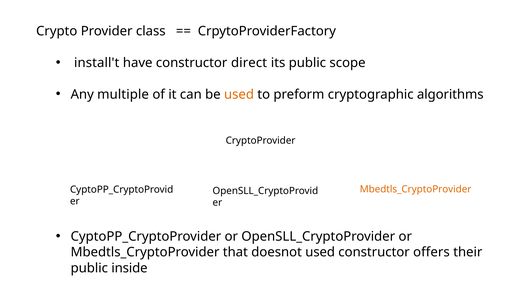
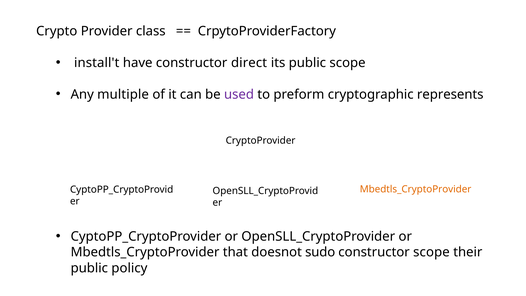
used colour: orange -> purple (239, 94)
algorithms: algorithms -> represents (450, 94)
doesnot used: used -> sudo (320, 252)
constructor offers: offers -> scope (431, 252)
inside: inside -> policy (129, 268)
